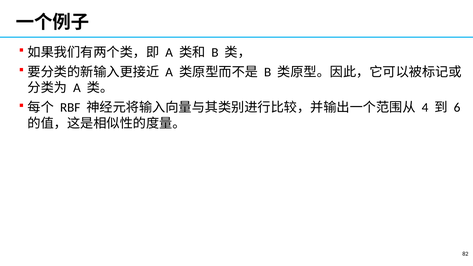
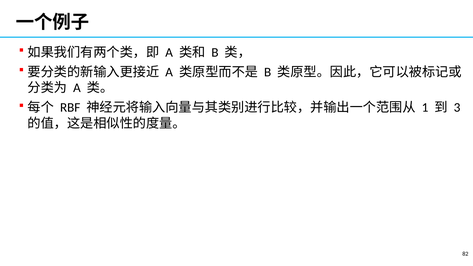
4: 4 -> 1 (425, 108)
6: 6 -> 3 (457, 108)
